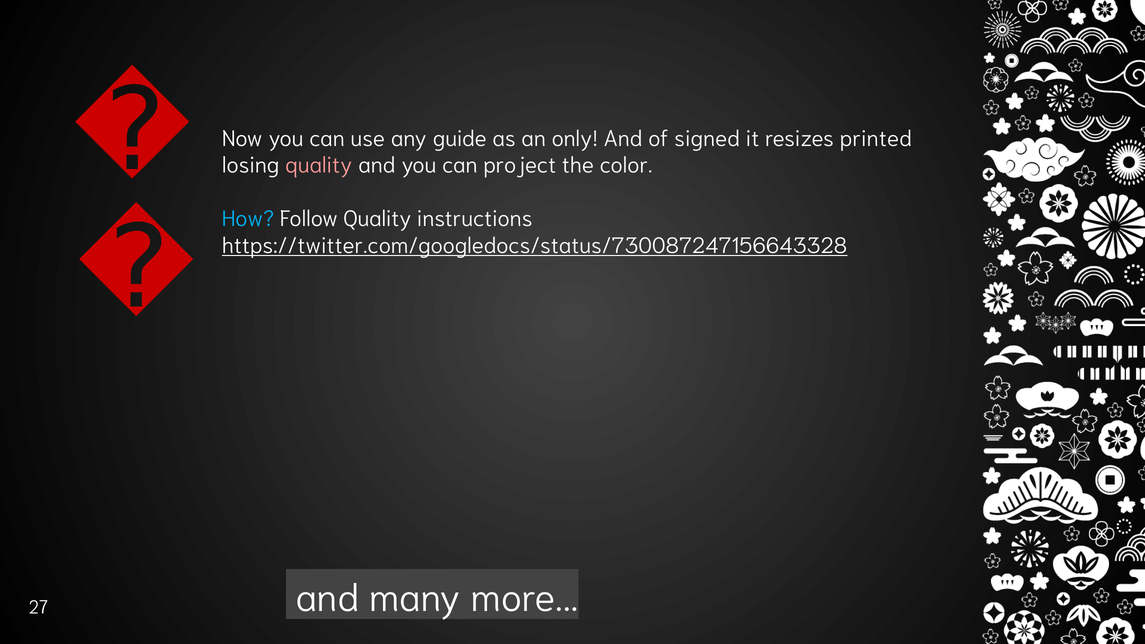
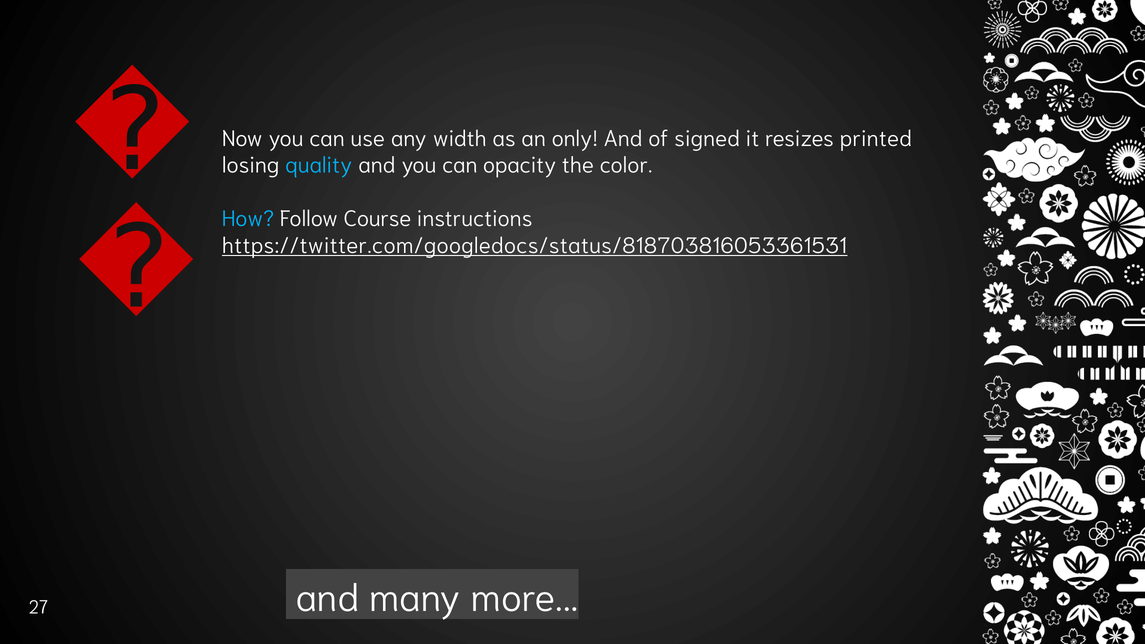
guide: guide -> width (460, 139)
quality colour: pink -> light blue (319, 166)
project: project -> opacity (520, 166)
Follow Quality: Quality -> Course (377, 219)
https://twitter.com/googledocs/status/730087247156643328: https://twitter.com/googledocs/status/730087247156643328 -> https://twitter.com/googledocs/status/818703816053361531 (534, 246)
